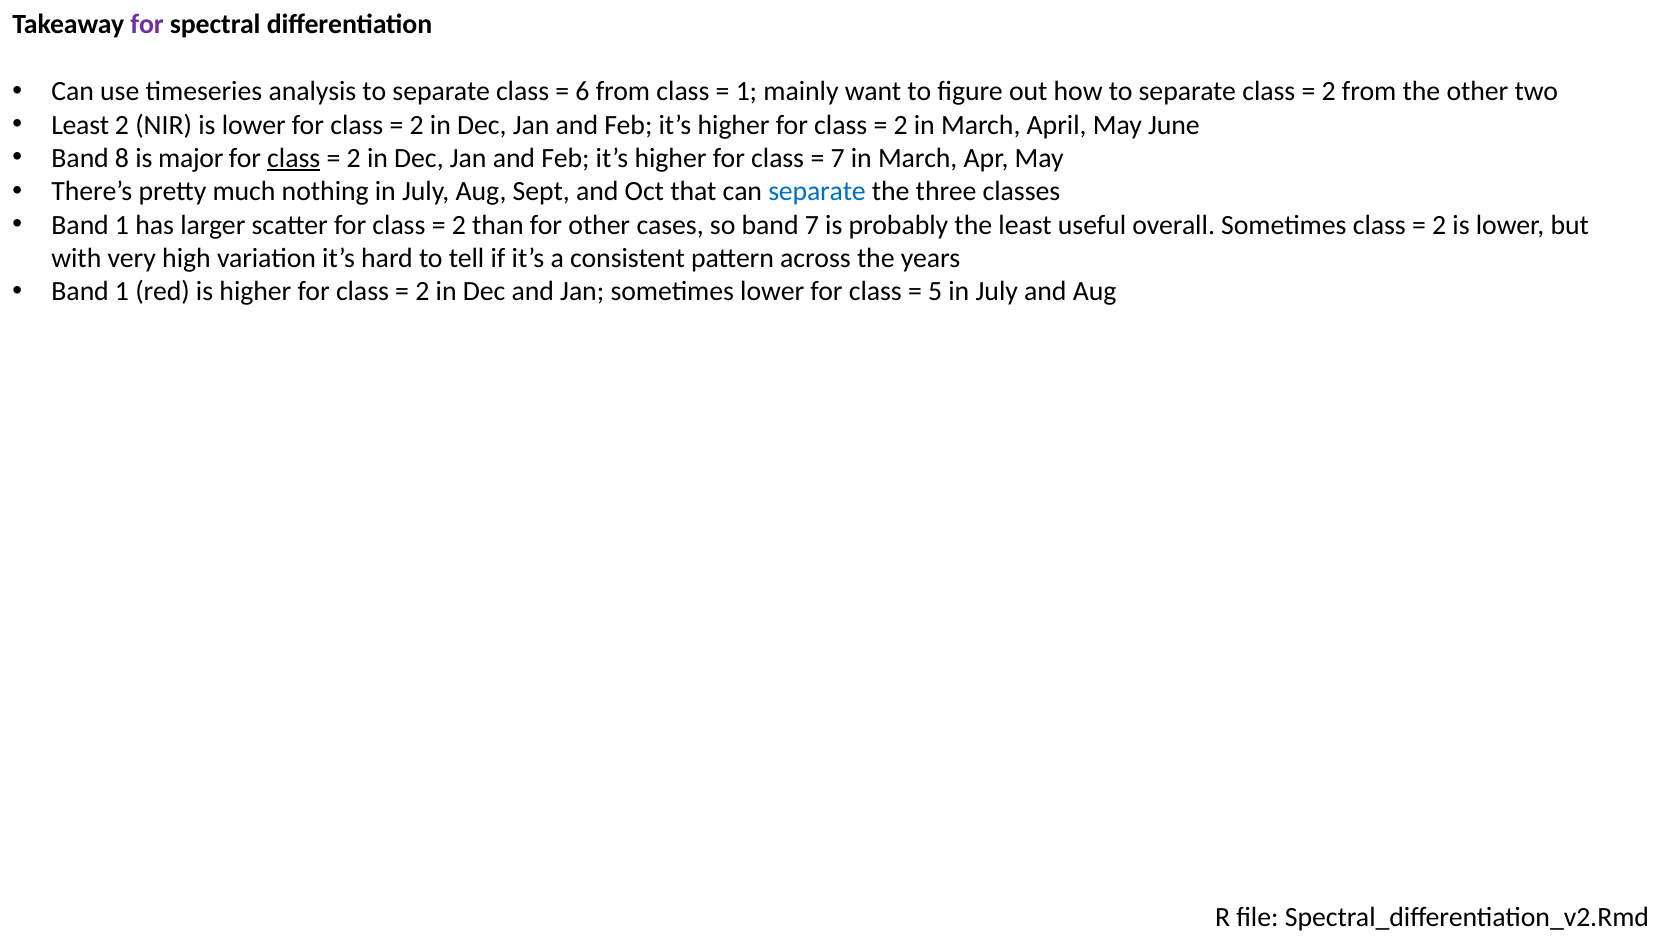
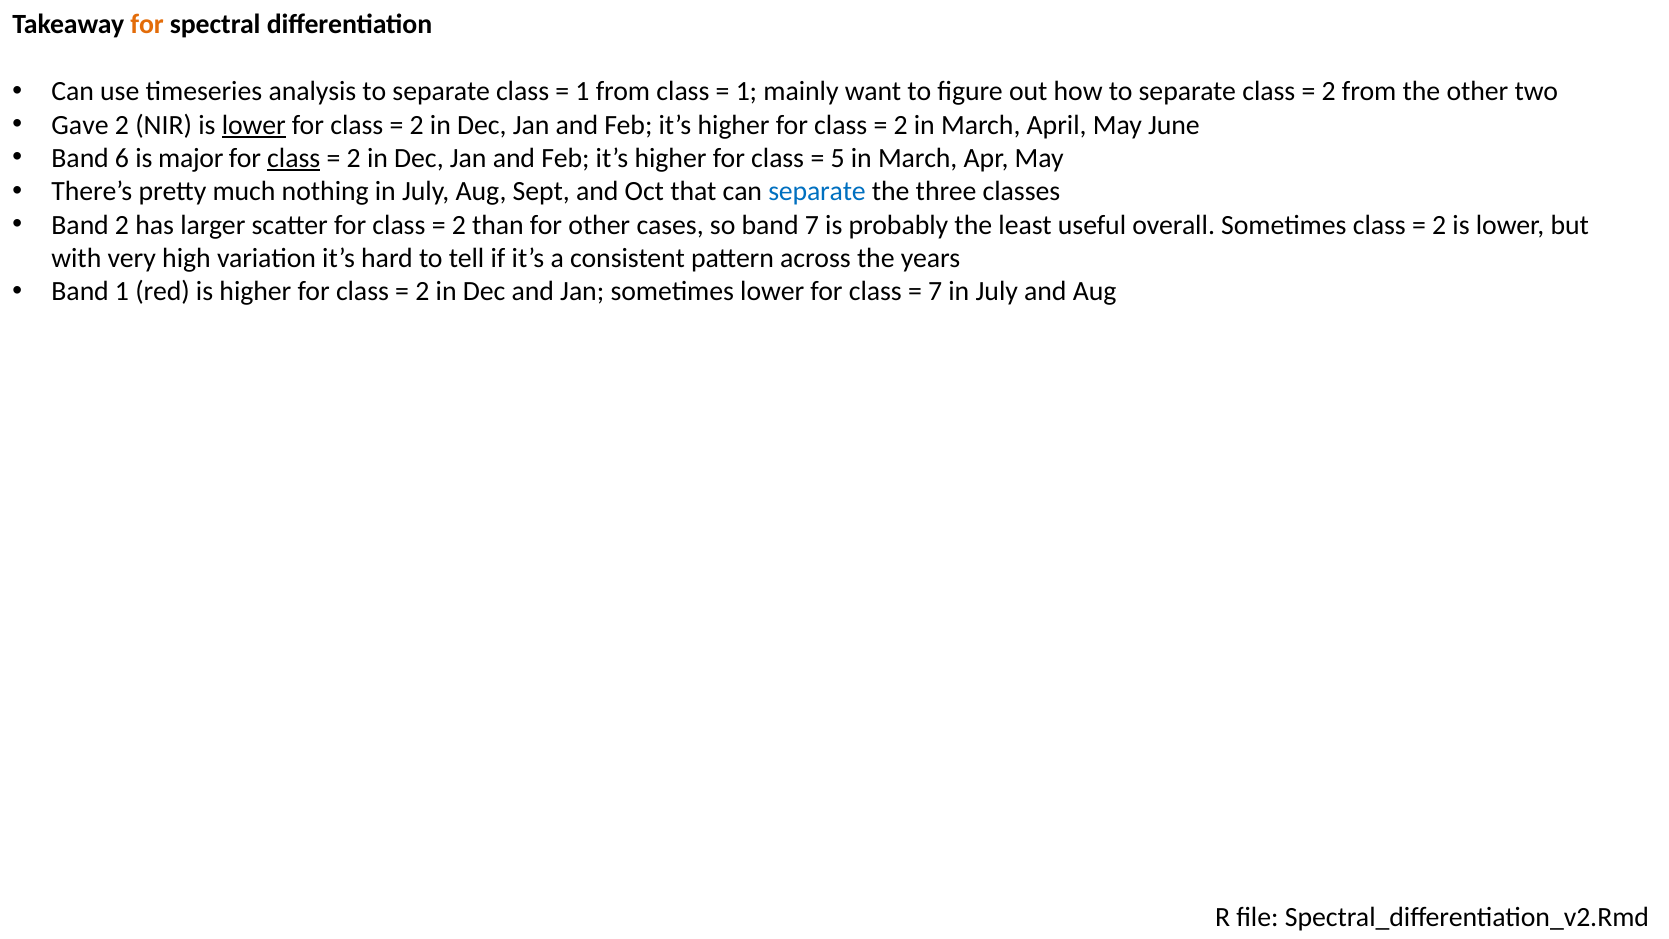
for colour: purple -> orange (147, 25)
6: 6 -> 1 (582, 92)
Least: Least -> Gave (80, 125)
lower underline: none -> present (254, 125)
8: 8 -> 6 (122, 158)
7: 7 -> 5 (838, 158)
1: 1 -> 2 (122, 225)
5: 5 -> 7 (935, 292)
